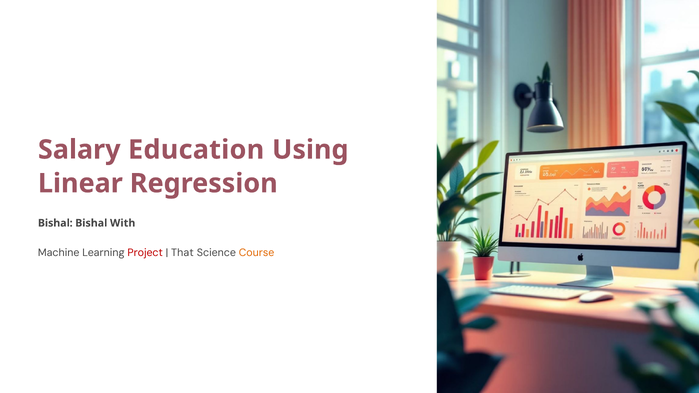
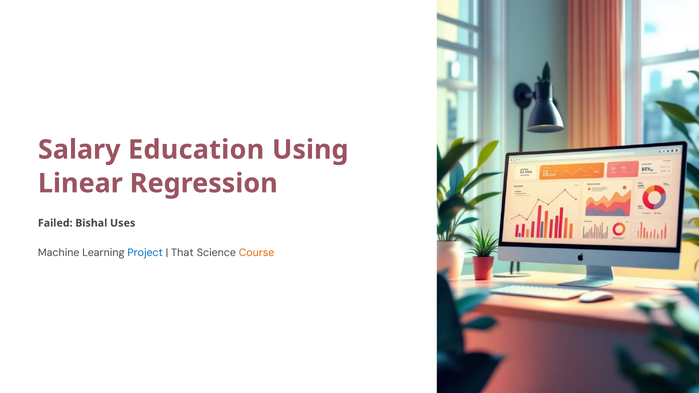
Bishal: Bishal -> Failed (55, 223)
With: With -> Uses (123, 223)
Project colour: red -> blue (145, 253)
